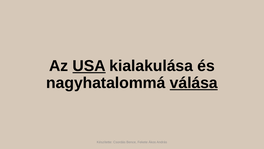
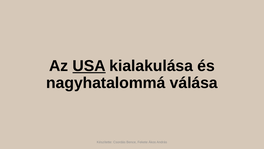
válása underline: present -> none (194, 83)
